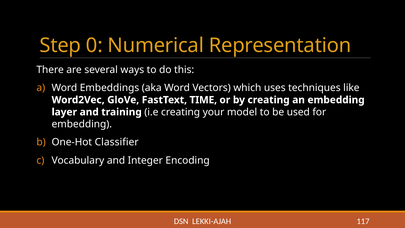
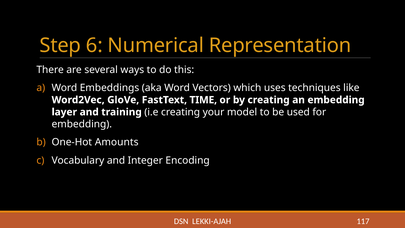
0: 0 -> 6 (94, 45)
Classifier: Classifier -> Amounts (117, 142)
